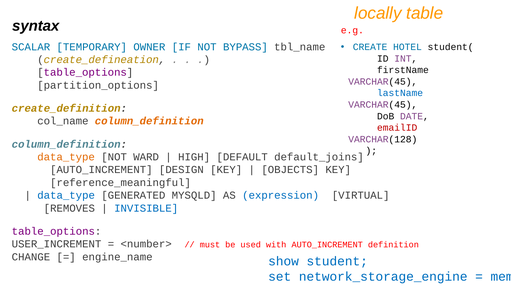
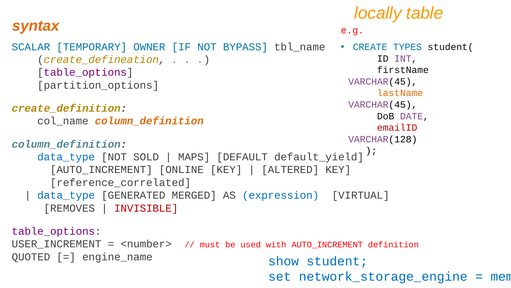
syntax colour: black -> orange (36, 26)
HOTEL: HOTEL -> TYPES (407, 47)
lastName colour: blue -> orange (400, 93)
data_type colour: orange -> blue (66, 157)
WARD: WARD -> SOLD (146, 157)
HIGH: HIGH -> MAPS (194, 157)
default_joins: default_joins -> default_yield (319, 157)
DESIGN: DESIGN -> ONLINE (181, 169)
OBJECTS: OBJECTS -> ALTERED (290, 169)
reference_meaningful: reference_meaningful -> reference_correlated (121, 182)
MYSQLD: MYSQLD -> MERGED (194, 195)
INVISIBLE colour: blue -> red (146, 208)
CHANGE: CHANGE -> QUOTED (31, 256)
